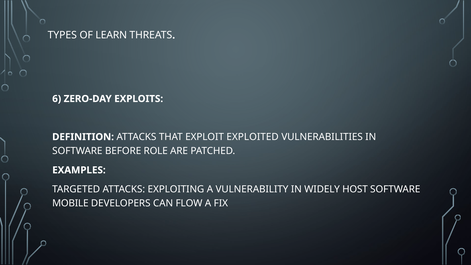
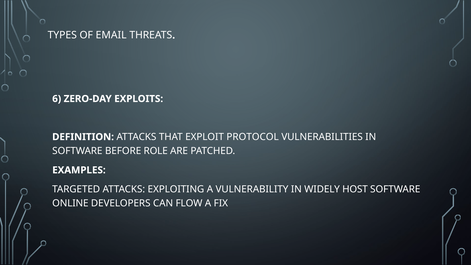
LEARN: LEARN -> EMAIL (111, 35)
EXPLOITED: EXPLOITED -> PROTOCOL (253, 137)
MOBILE: MOBILE -> ONLINE (70, 203)
